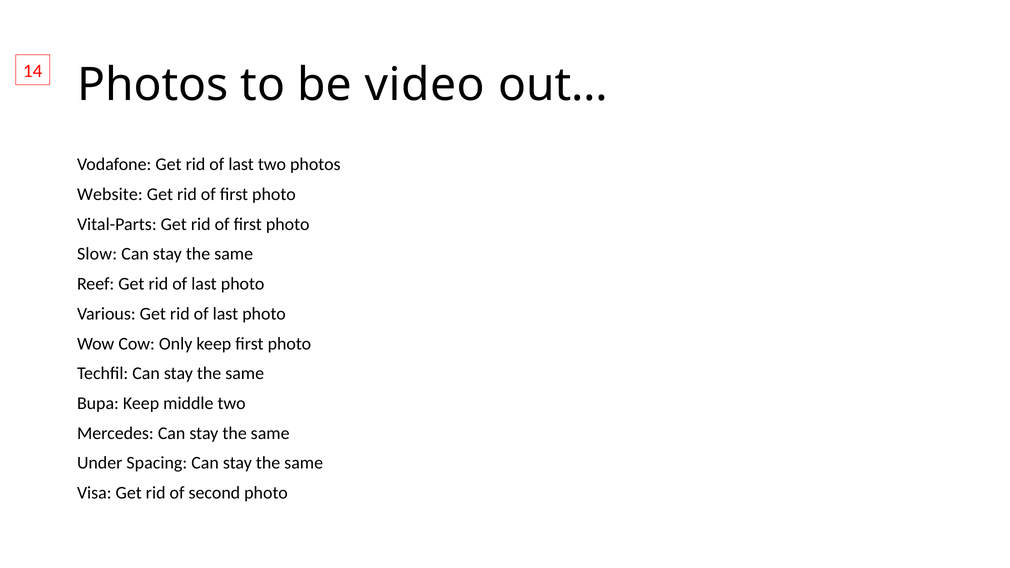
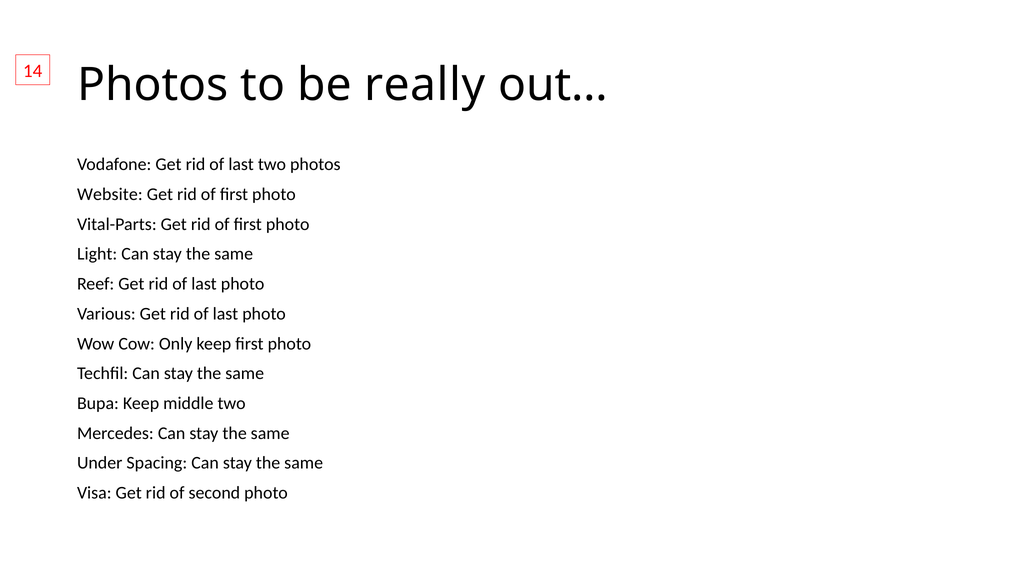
video: video -> really (425, 85)
Slow: Slow -> Light (97, 254)
